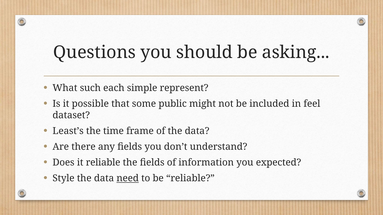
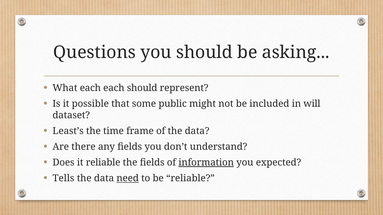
What such: such -> each (90, 88)
each simple: simple -> should (142, 88)
feel: feel -> will (312, 104)
information underline: none -> present (206, 163)
Style: Style -> Tells (63, 179)
